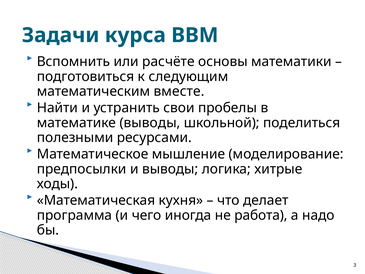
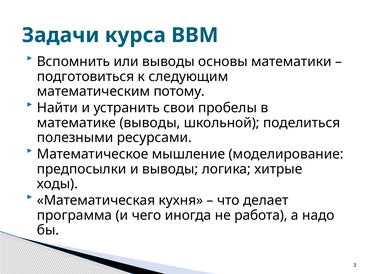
или расчёте: расчёте -> выводы (168, 62)
вместе: вместе -> потому (179, 91)
